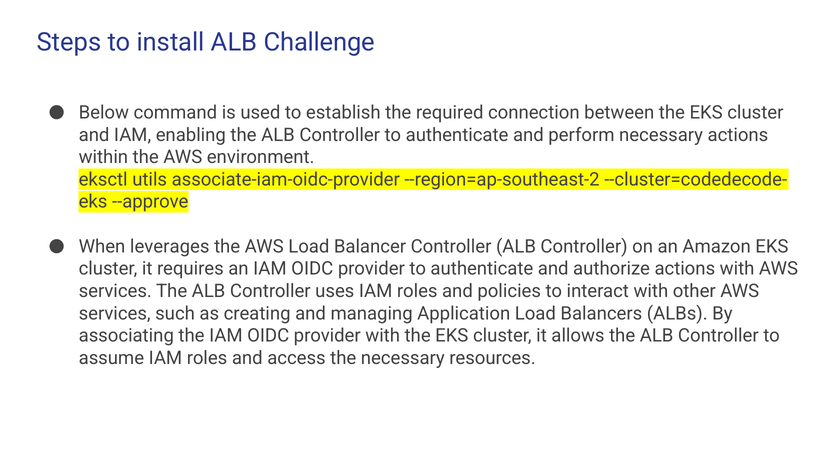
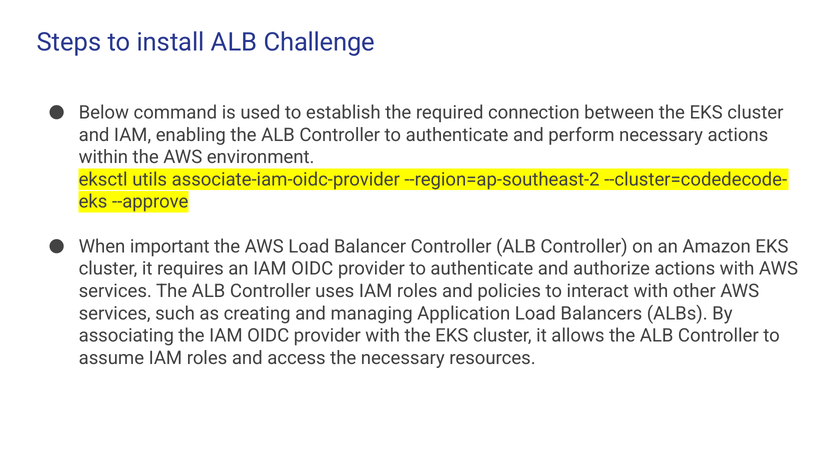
leverages: leverages -> important (170, 246)
